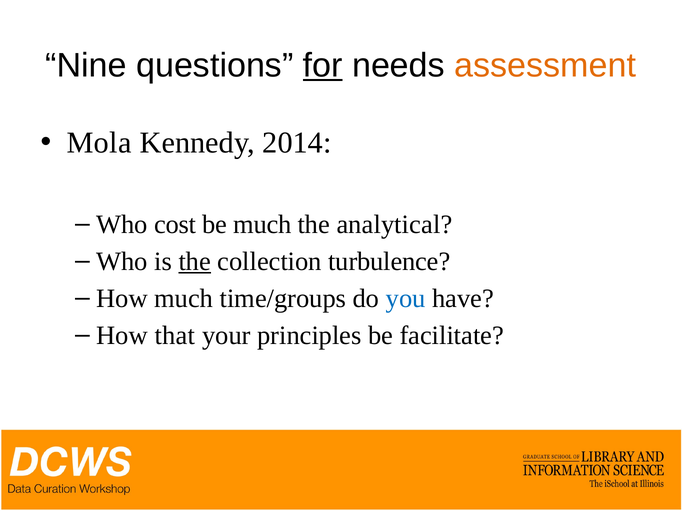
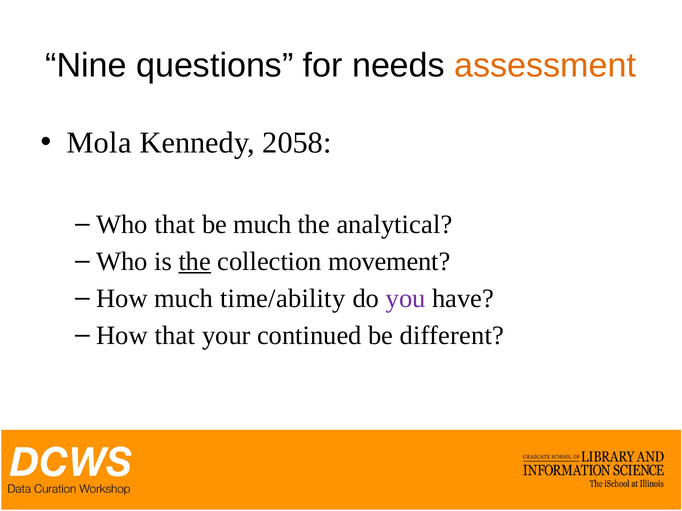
for underline: present -> none (323, 65)
2014: 2014 -> 2058 (297, 143)
Who cost: cost -> that (175, 225)
turbulence: turbulence -> movement (389, 262)
time/groups: time/groups -> time/ability (283, 299)
you colour: blue -> purple (406, 299)
principles: principles -> continued (309, 336)
facilitate: facilitate -> different (452, 336)
